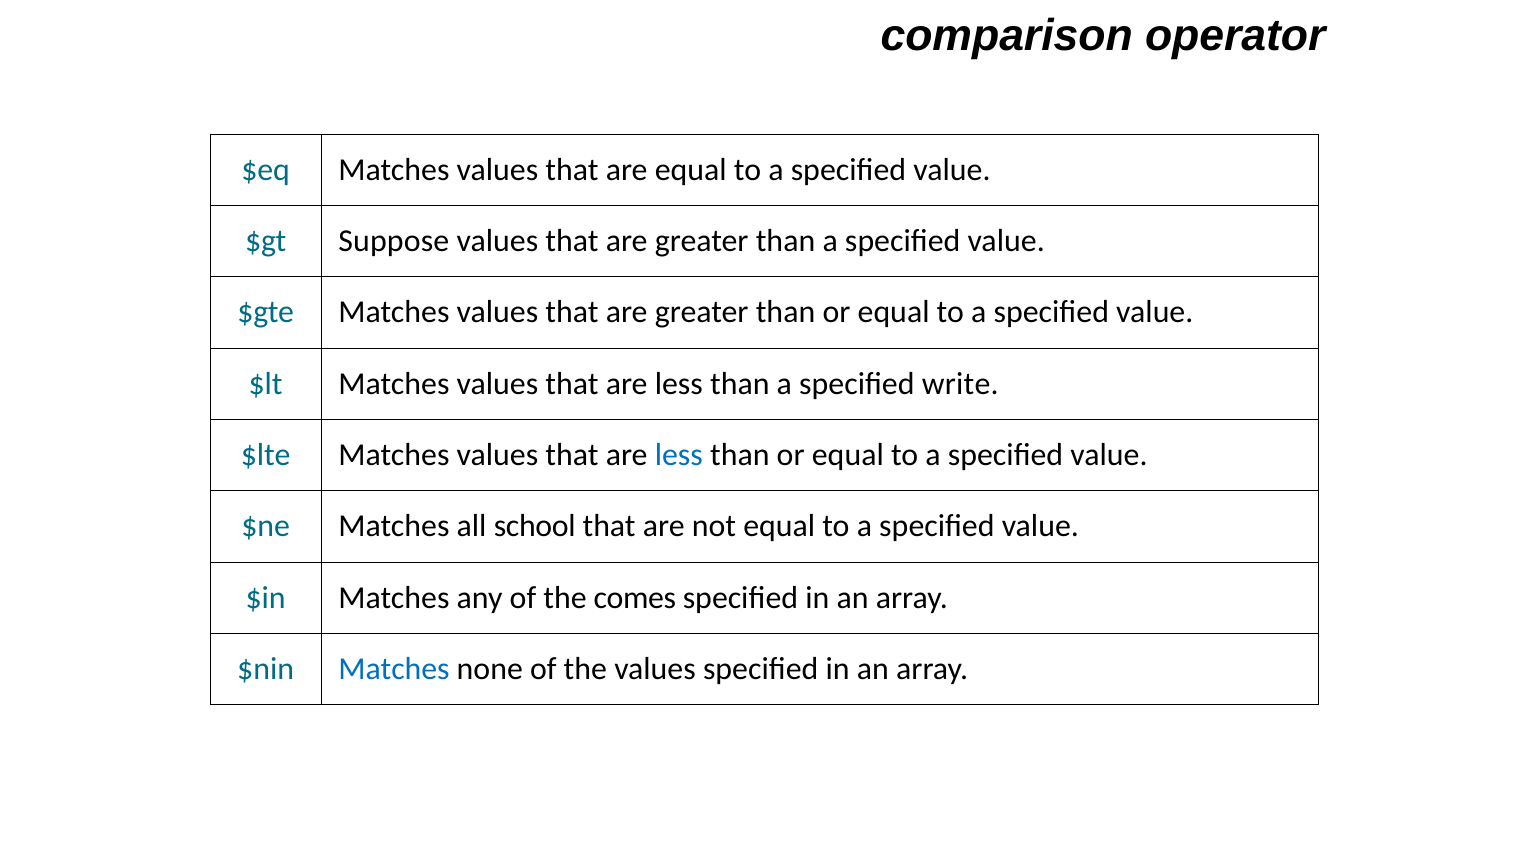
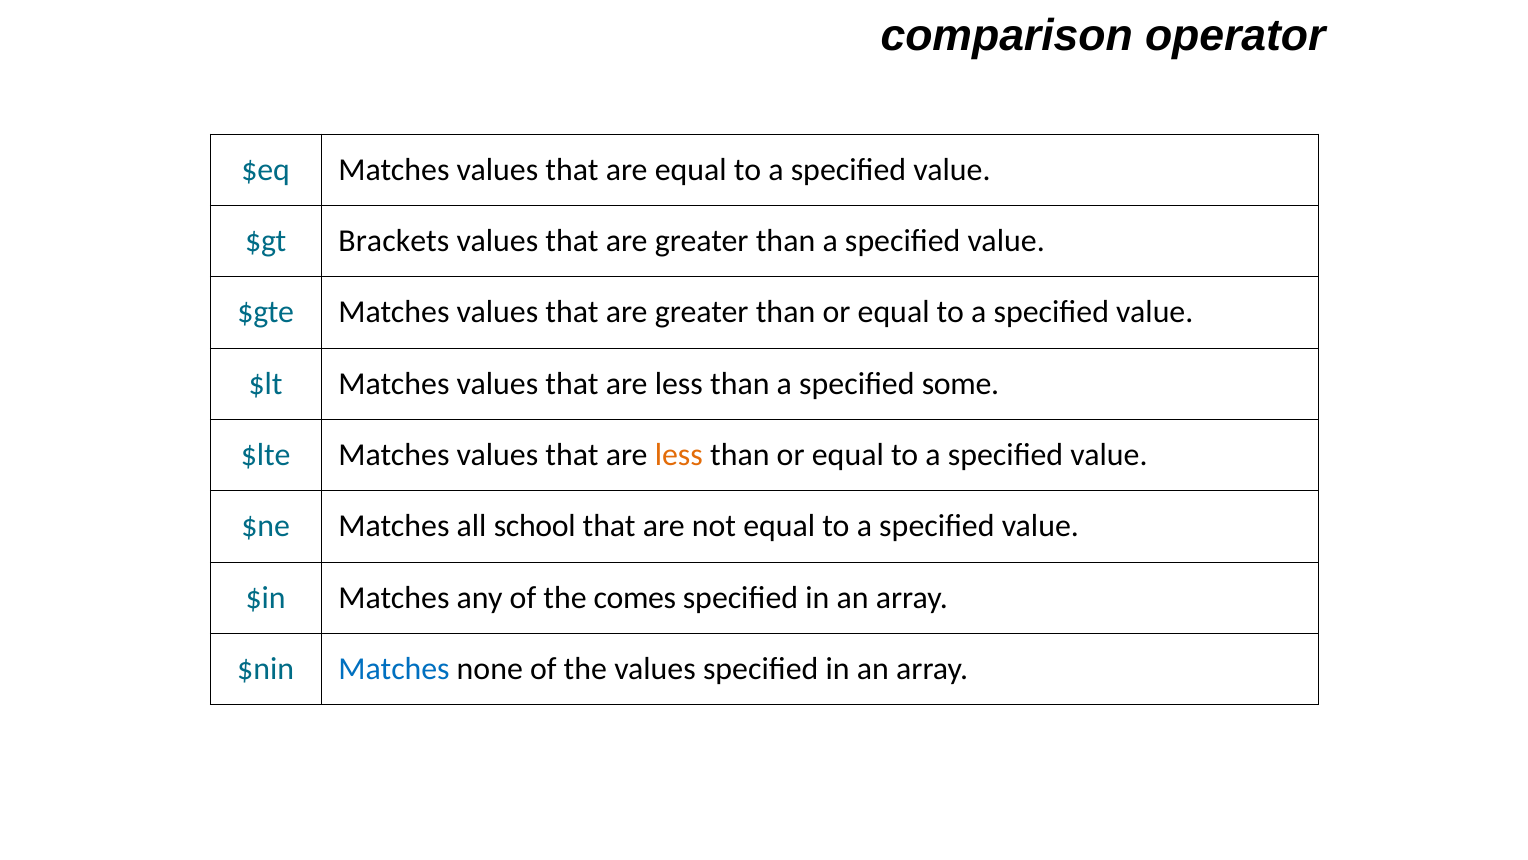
Suppose: Suppose -> Brackets (394, 241)
write: write -> some (960, 384)
less colour: blue -> orange (679, 455)
